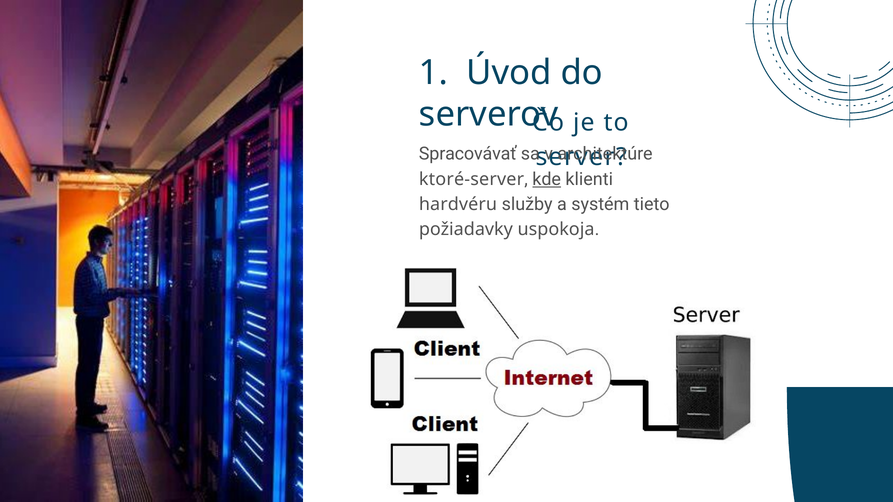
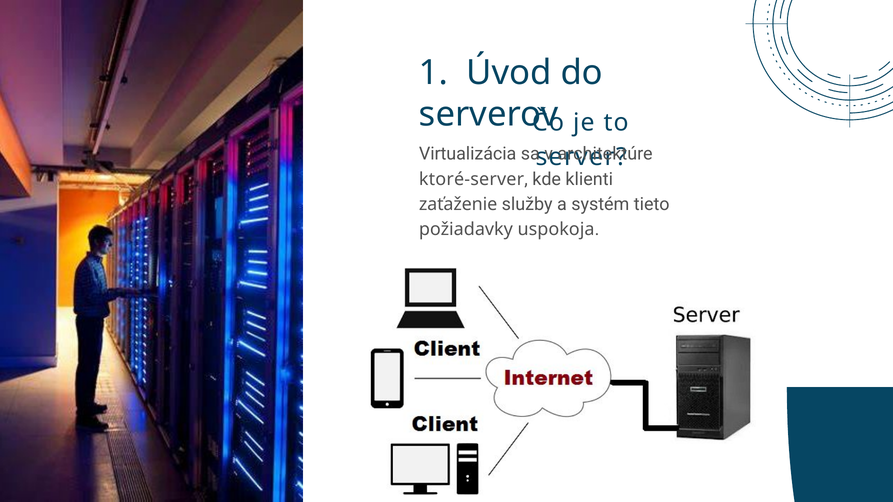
Spracovávať: Spracovávať -> Virtualizácia (468, 154)
kde underline: present -> none (547, 179)
hardvéru: hardvéru -> zaťaženie (458, 204)
